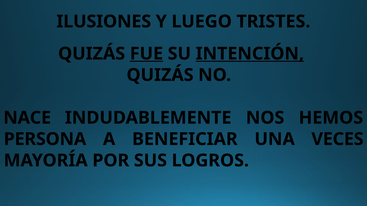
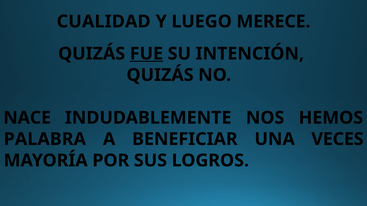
ILUSIONES: ILUSIONES -> CUALIDAD (104, 22)
TRISTES: TRISTES -> MERECE (274, 22)
INTENCIÓN underline: present -> none (250, 54)
PERSONA: PERSONA -> PALABRA (45, 139)
